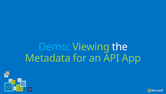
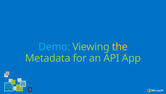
the colour: white -> yellow (120, 47)
